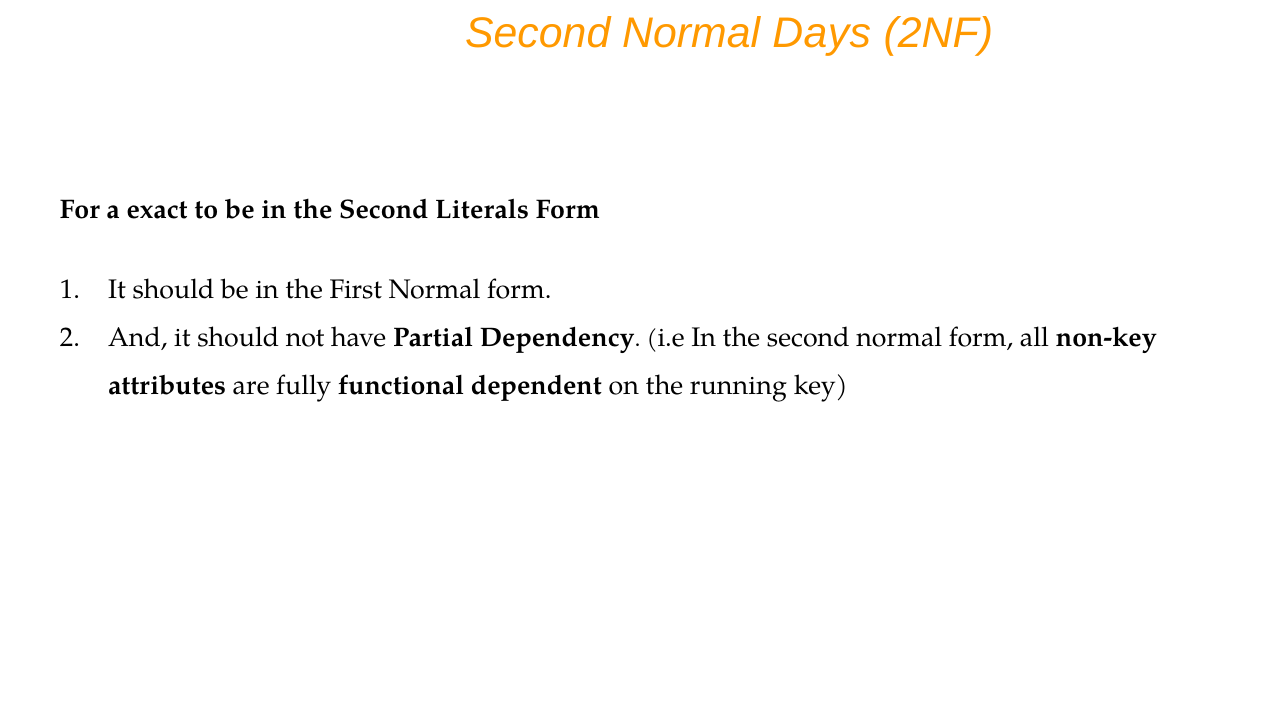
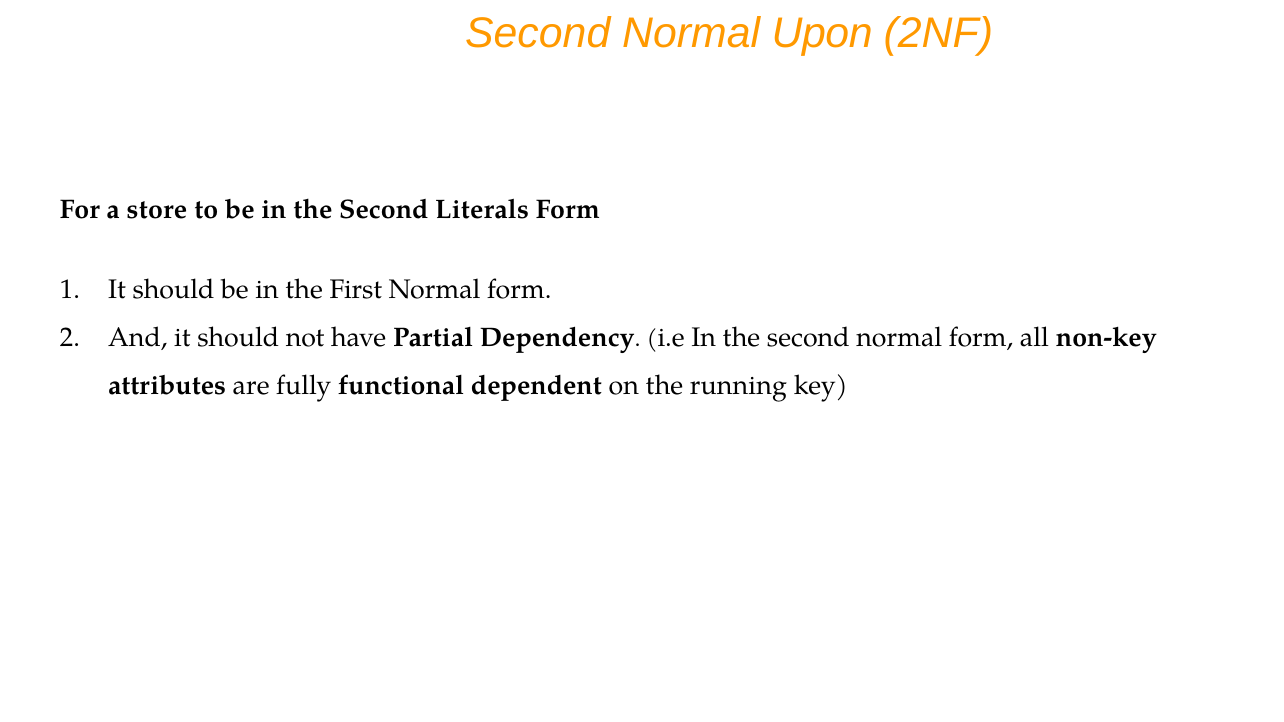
Days: Days -> Upon (822, 33)
exact: exact -> store (157, 209)
